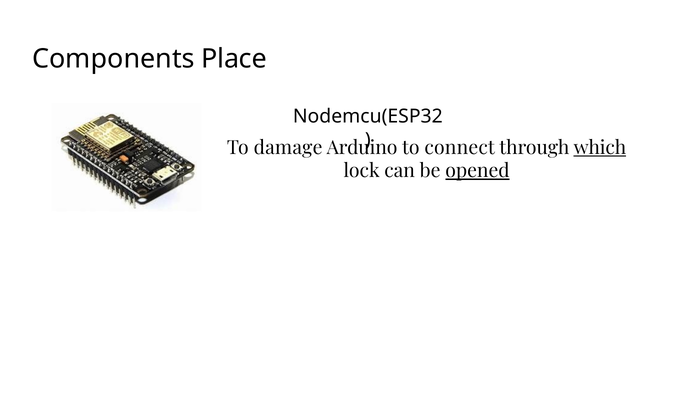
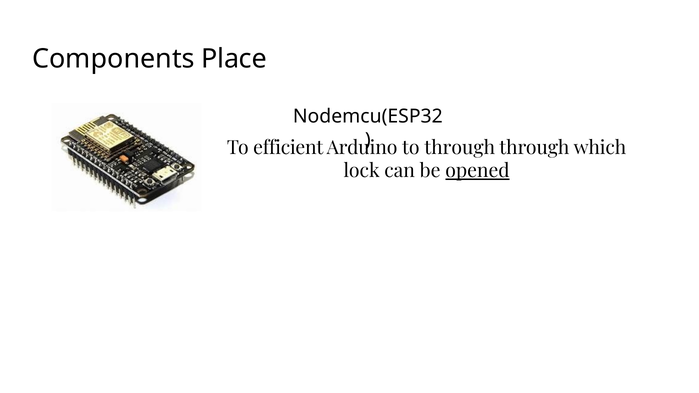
damage: damage -> efficient (288, 148)
to connect: connect -> through (460, 148)
which underline: present -> none (600, 148)
